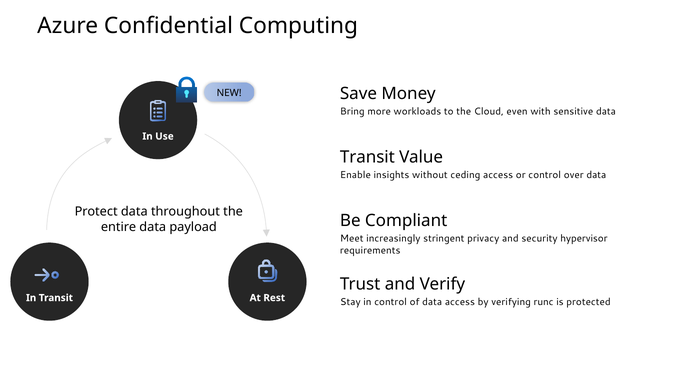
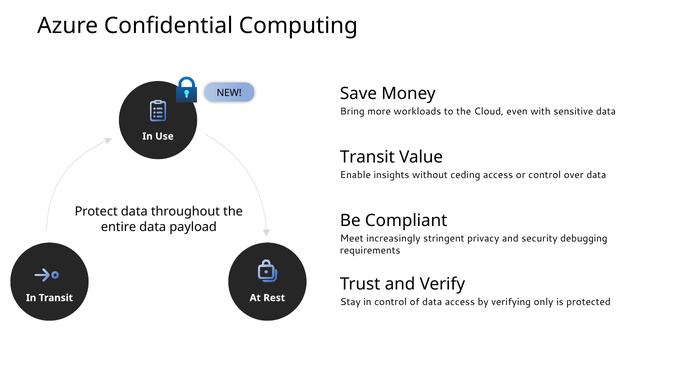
hypervisor: hypervisor -> debugging (584, 239)
runc: runc -> only (543, 303)
